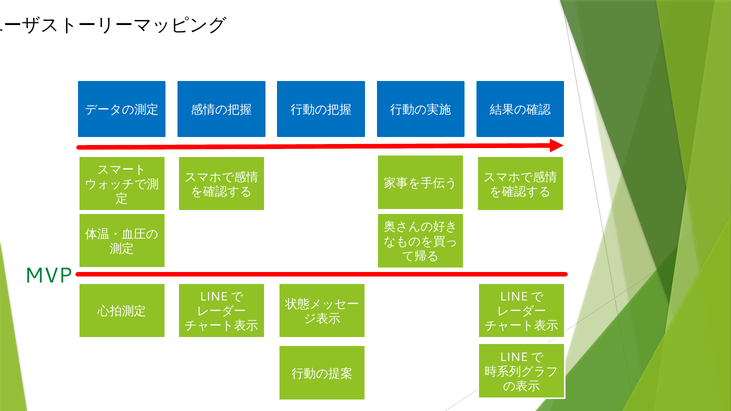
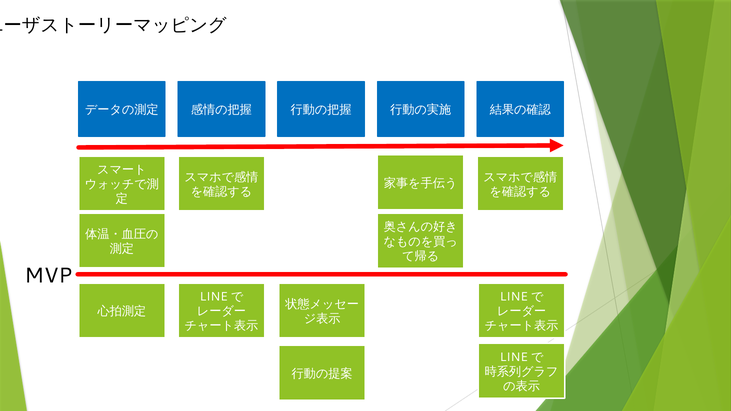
MVP colour: green -> black (48, 276)
